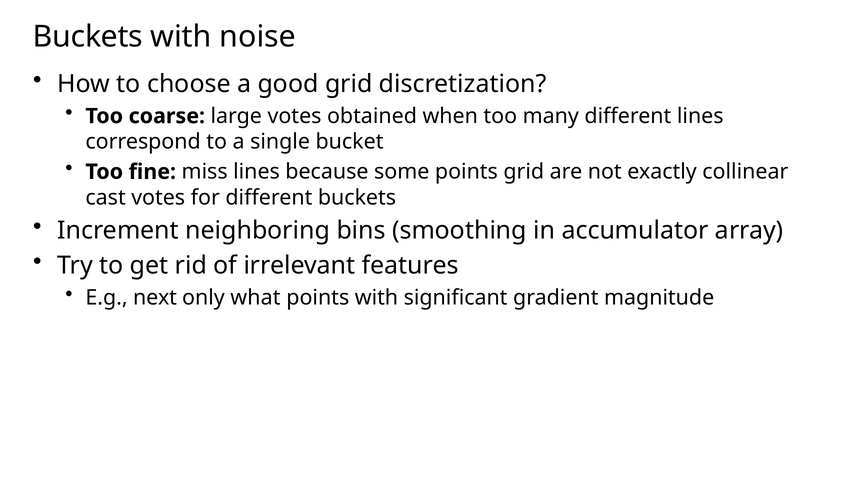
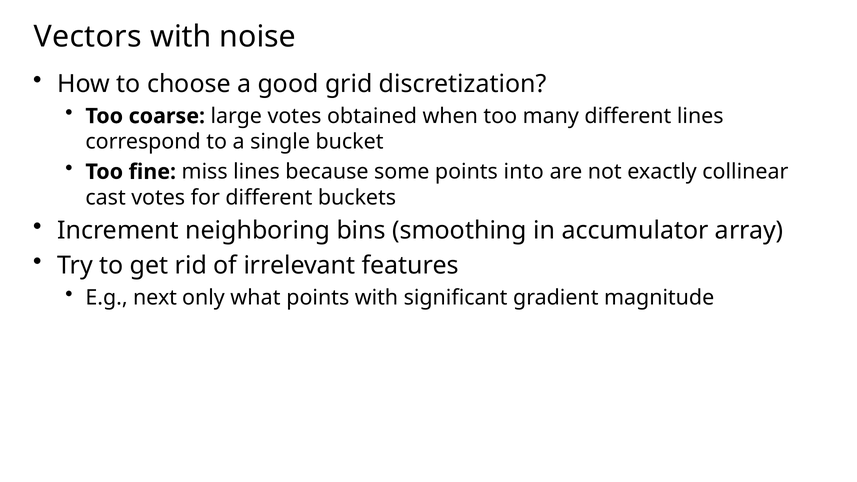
Buckets: Buckets -> Vectors (88, 37)
points grid: grid -> into (524, 172)
